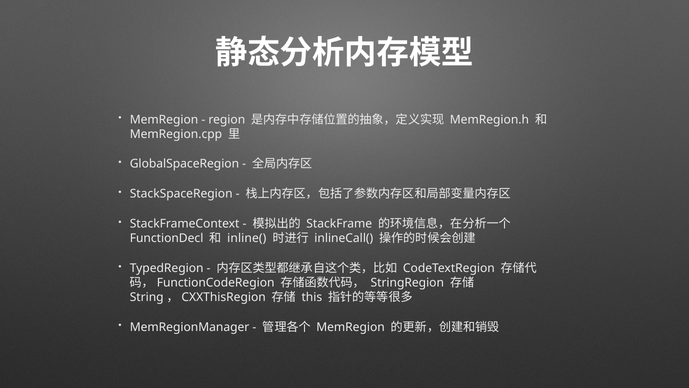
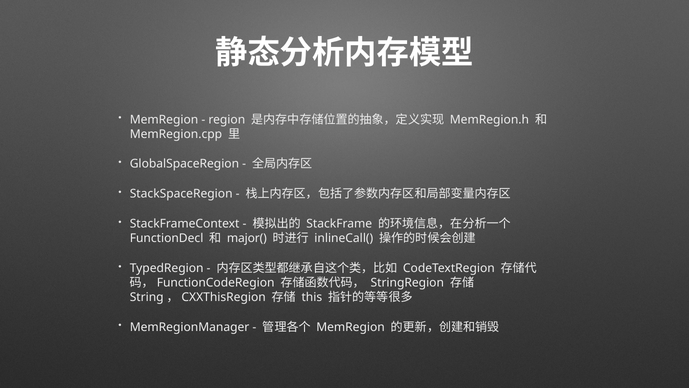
inline(: inline( -> major( (247, 238)
